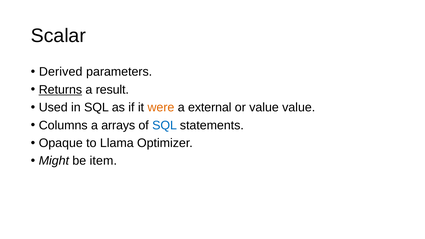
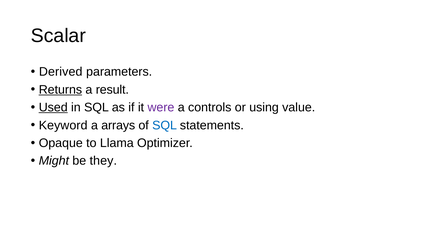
Used underline: none -> present (53, 107)
were colour: orange -> purple (161, 107)
external: external -> controls (210, 107)
or value: value -> using (264, 107)
Columns: Columns -> Keyword (63, 125)
item: item -> they (103, 161)
